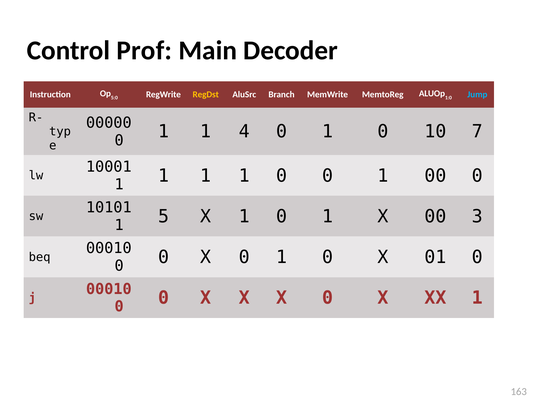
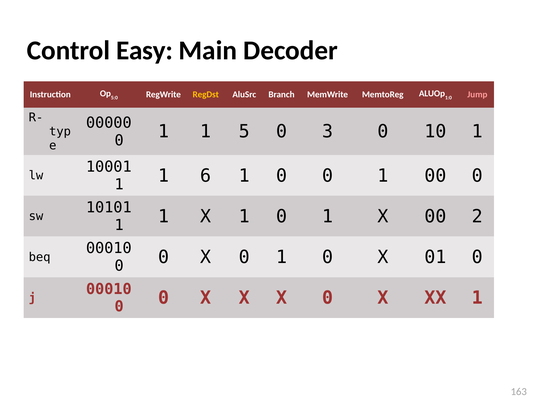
Prof: Prof -> Easy (144, 51)
Jump colour: light blue -> pink (477, 94)
4: 4 -> 5 (244, 131)
1: 1 -> 3 (328, 131)
10 7: 7 -> 1 (477, 131)
1: 1 -> 6 (206, 176)
5: 5 -> 1 (163, 216)
3: 3 -> 2 (477, 216)
